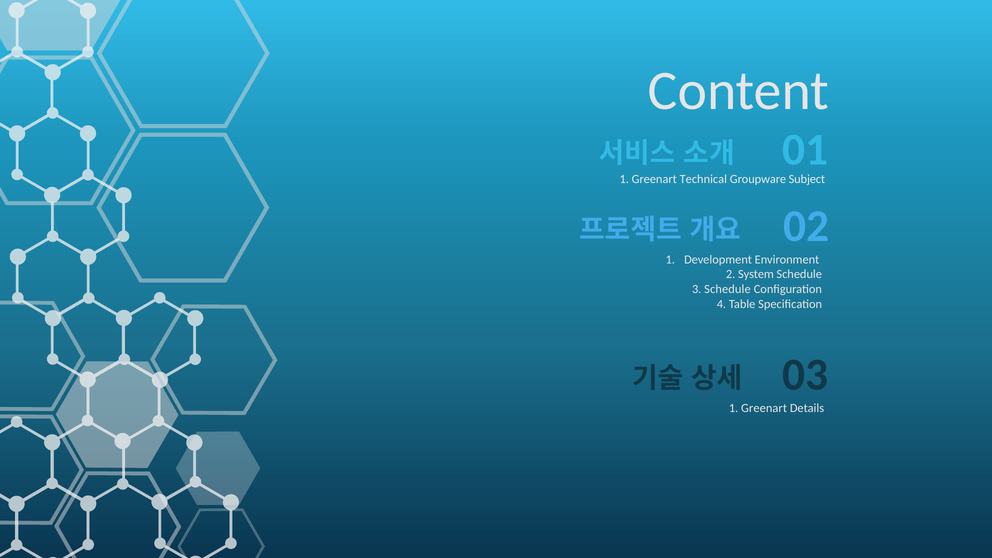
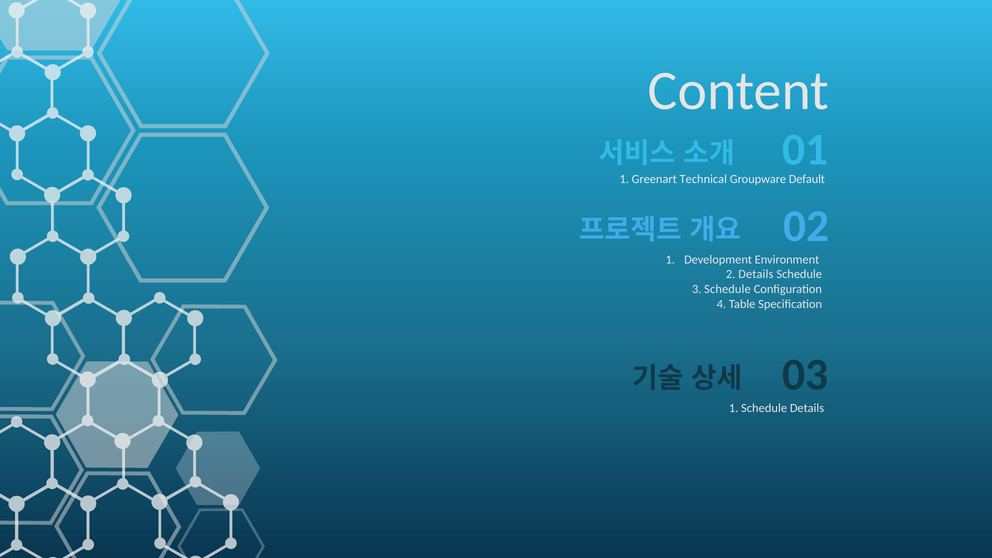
Subject: Subject -> Default (807, 179)
2 System: System -> Details (756, 274)
Greenart: Greenart -> Schedule (764, 408)
